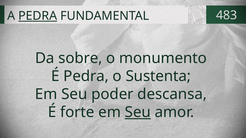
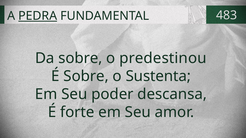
monumento: monumento -> predestinou (163, 58)
É Pedra: Pedra -> Sobre (86, 76)
Seu underline: present -> none (138, 113)
